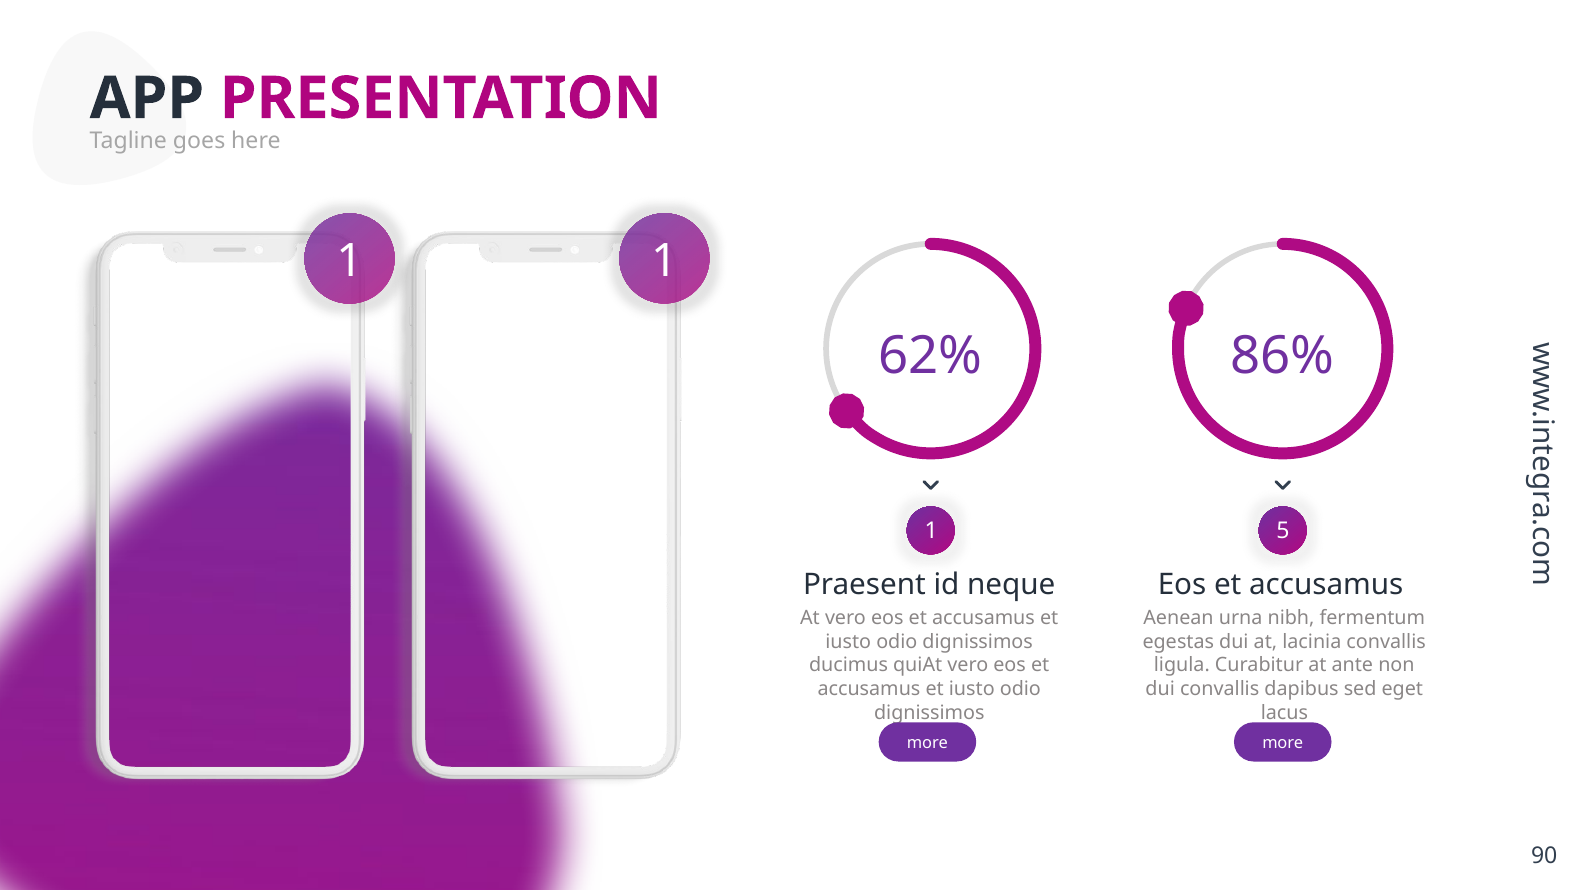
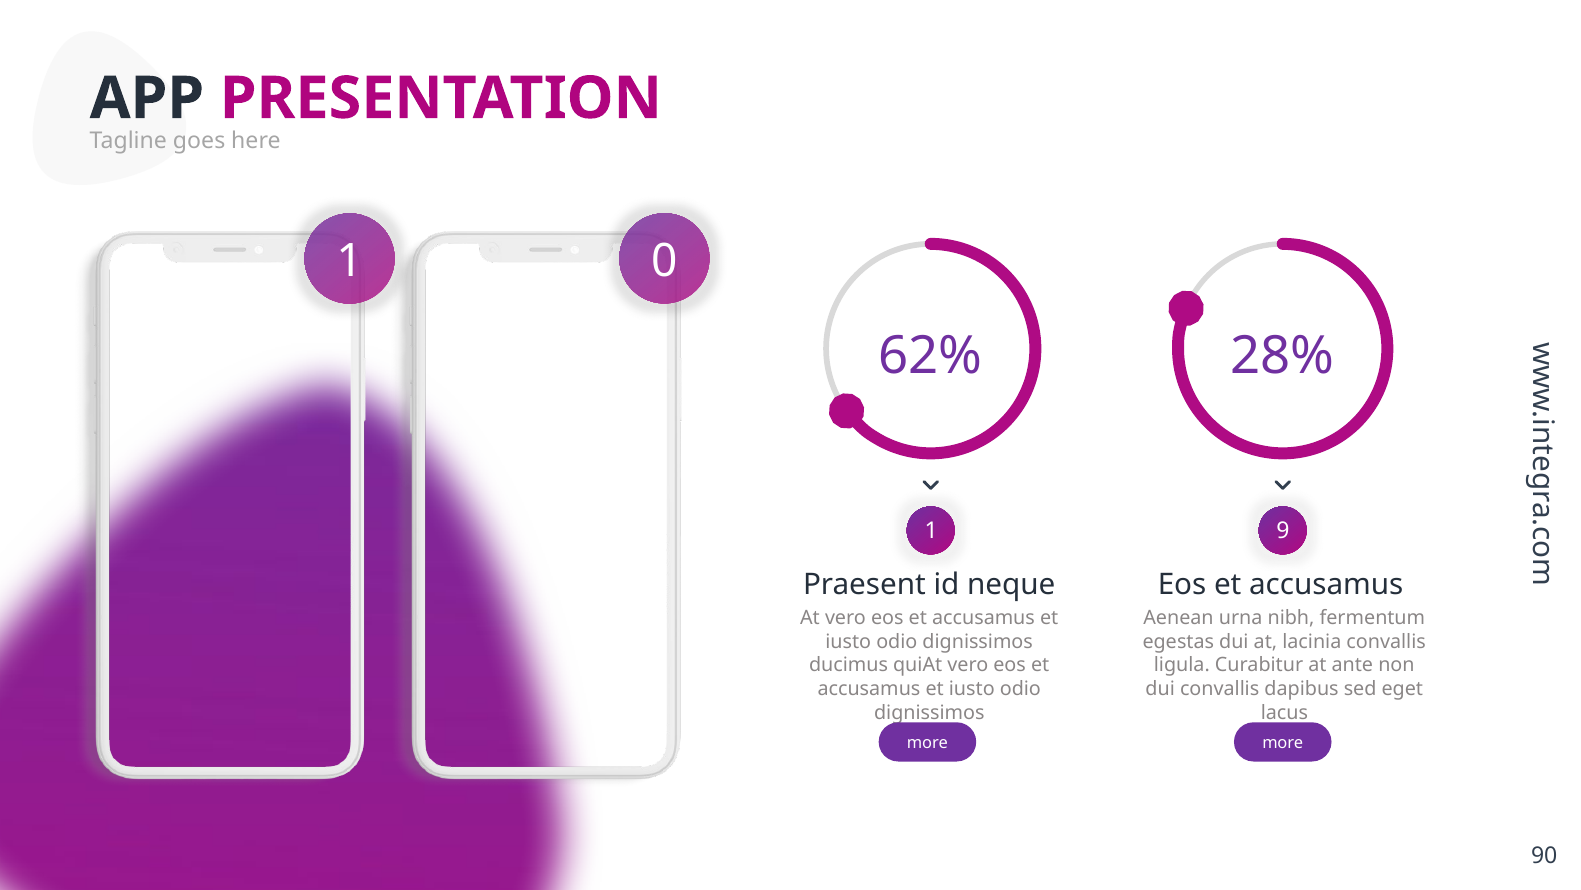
1 1: 1 -> 0 (664, 261)
86%: 86% -> 28% (1283, 356)
5: 5 -> 9 (1283, 531)
